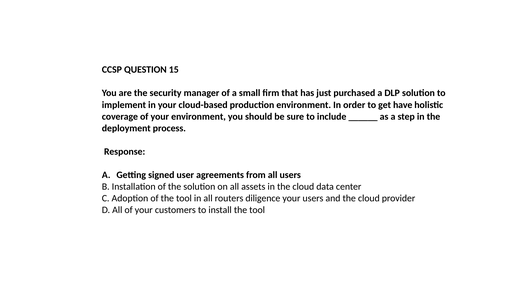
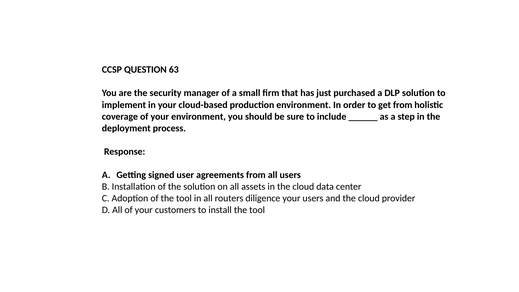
15: 15 -> 63 (174, 70)
get have: have -> from (403, 105)
